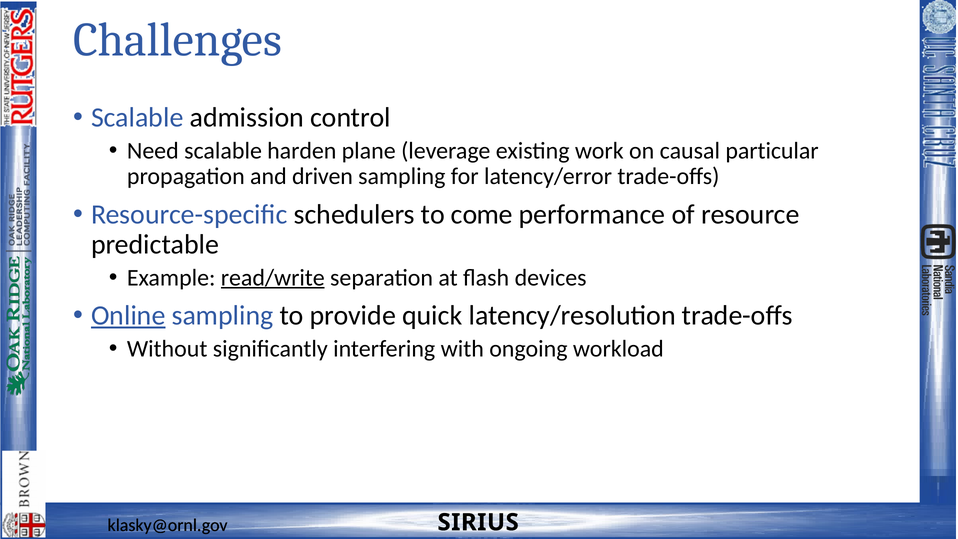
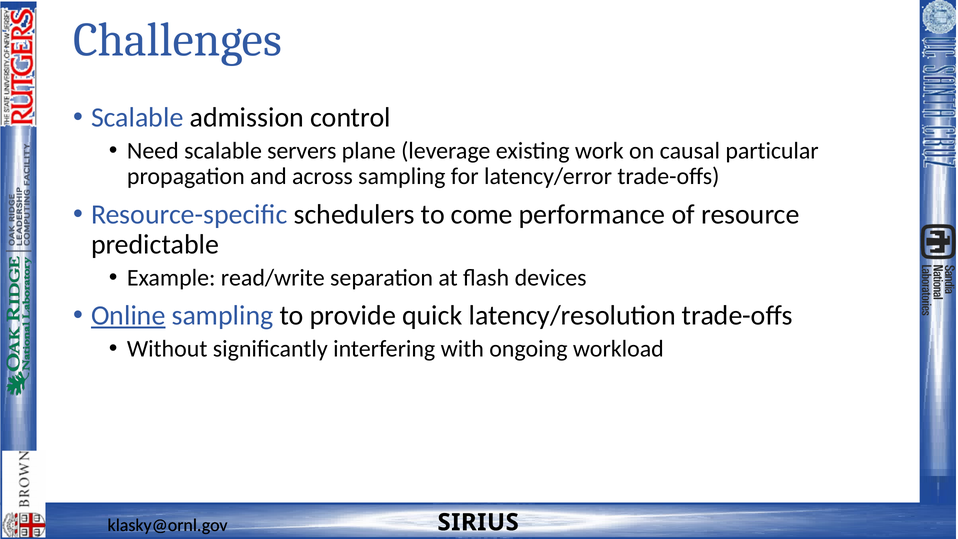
harden: harden -> servers (302, 151)
driven: driven -> across (322, 176)
read/write underline: present -> none (273, 278)
